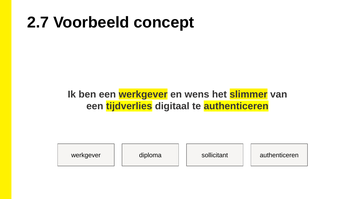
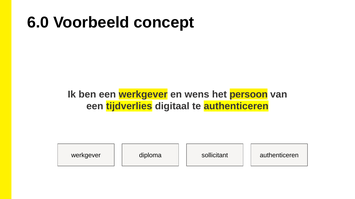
2.7: 2.7 -> 6.0 (38, 23)
slimmer: slimmer -> persoon (249, 95)
